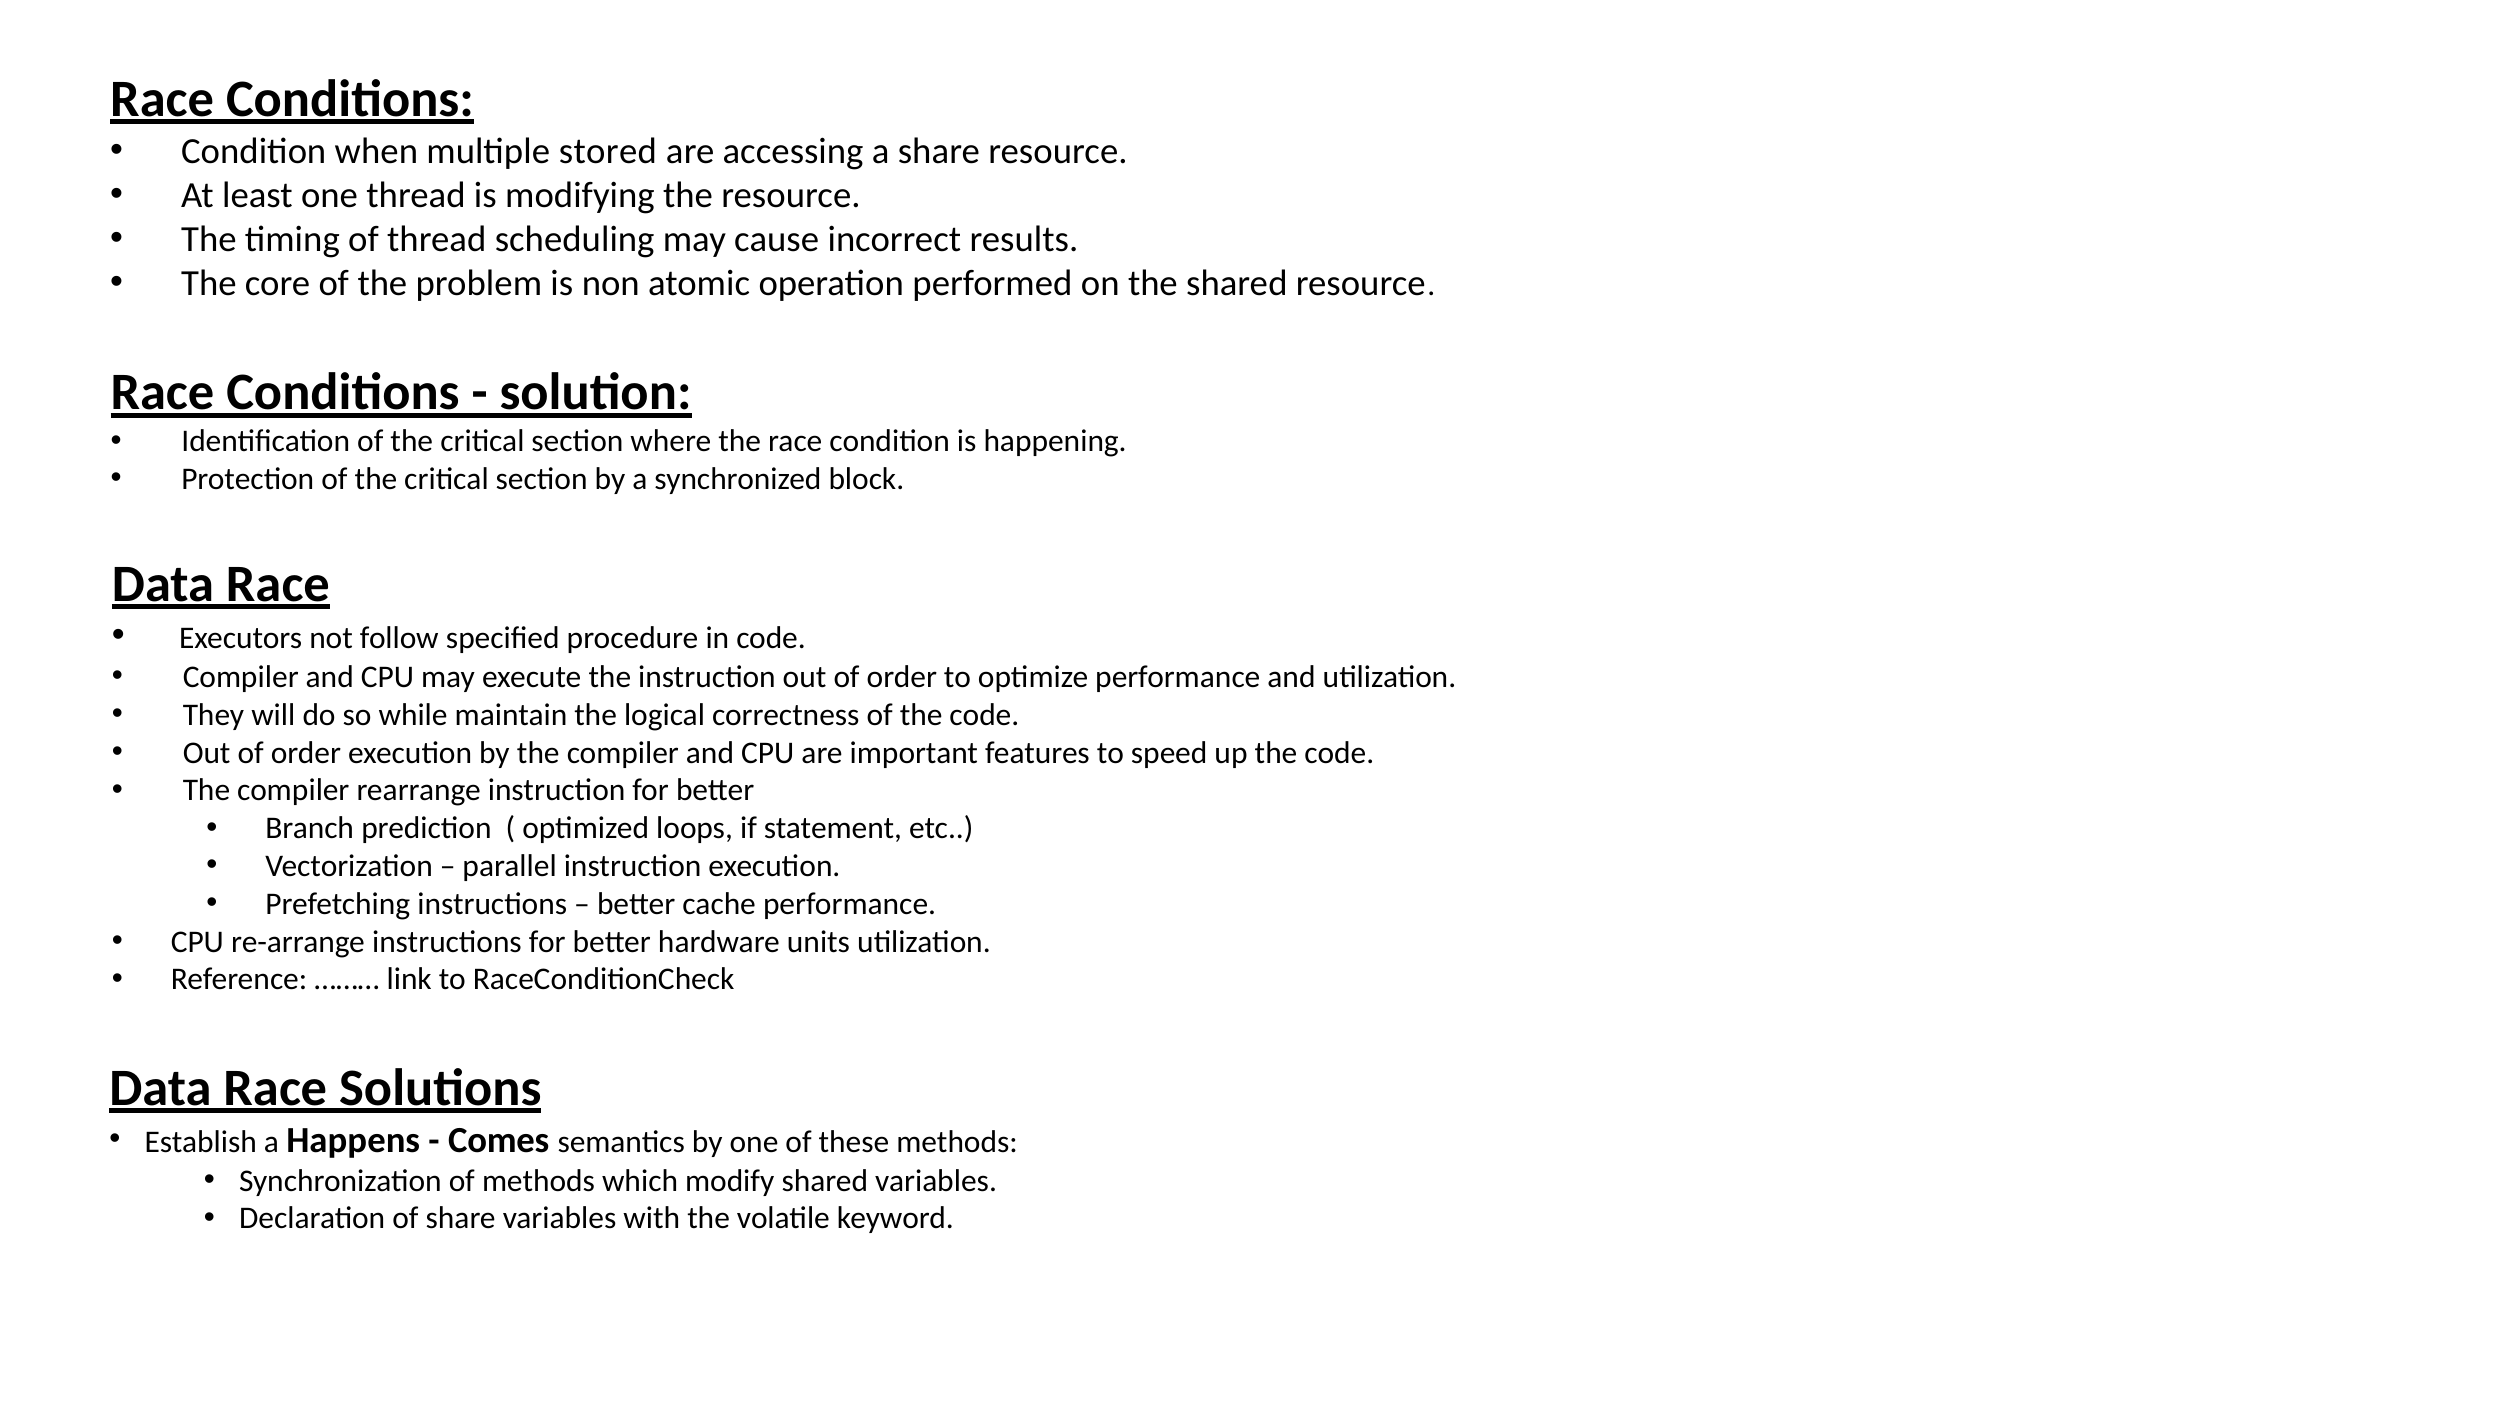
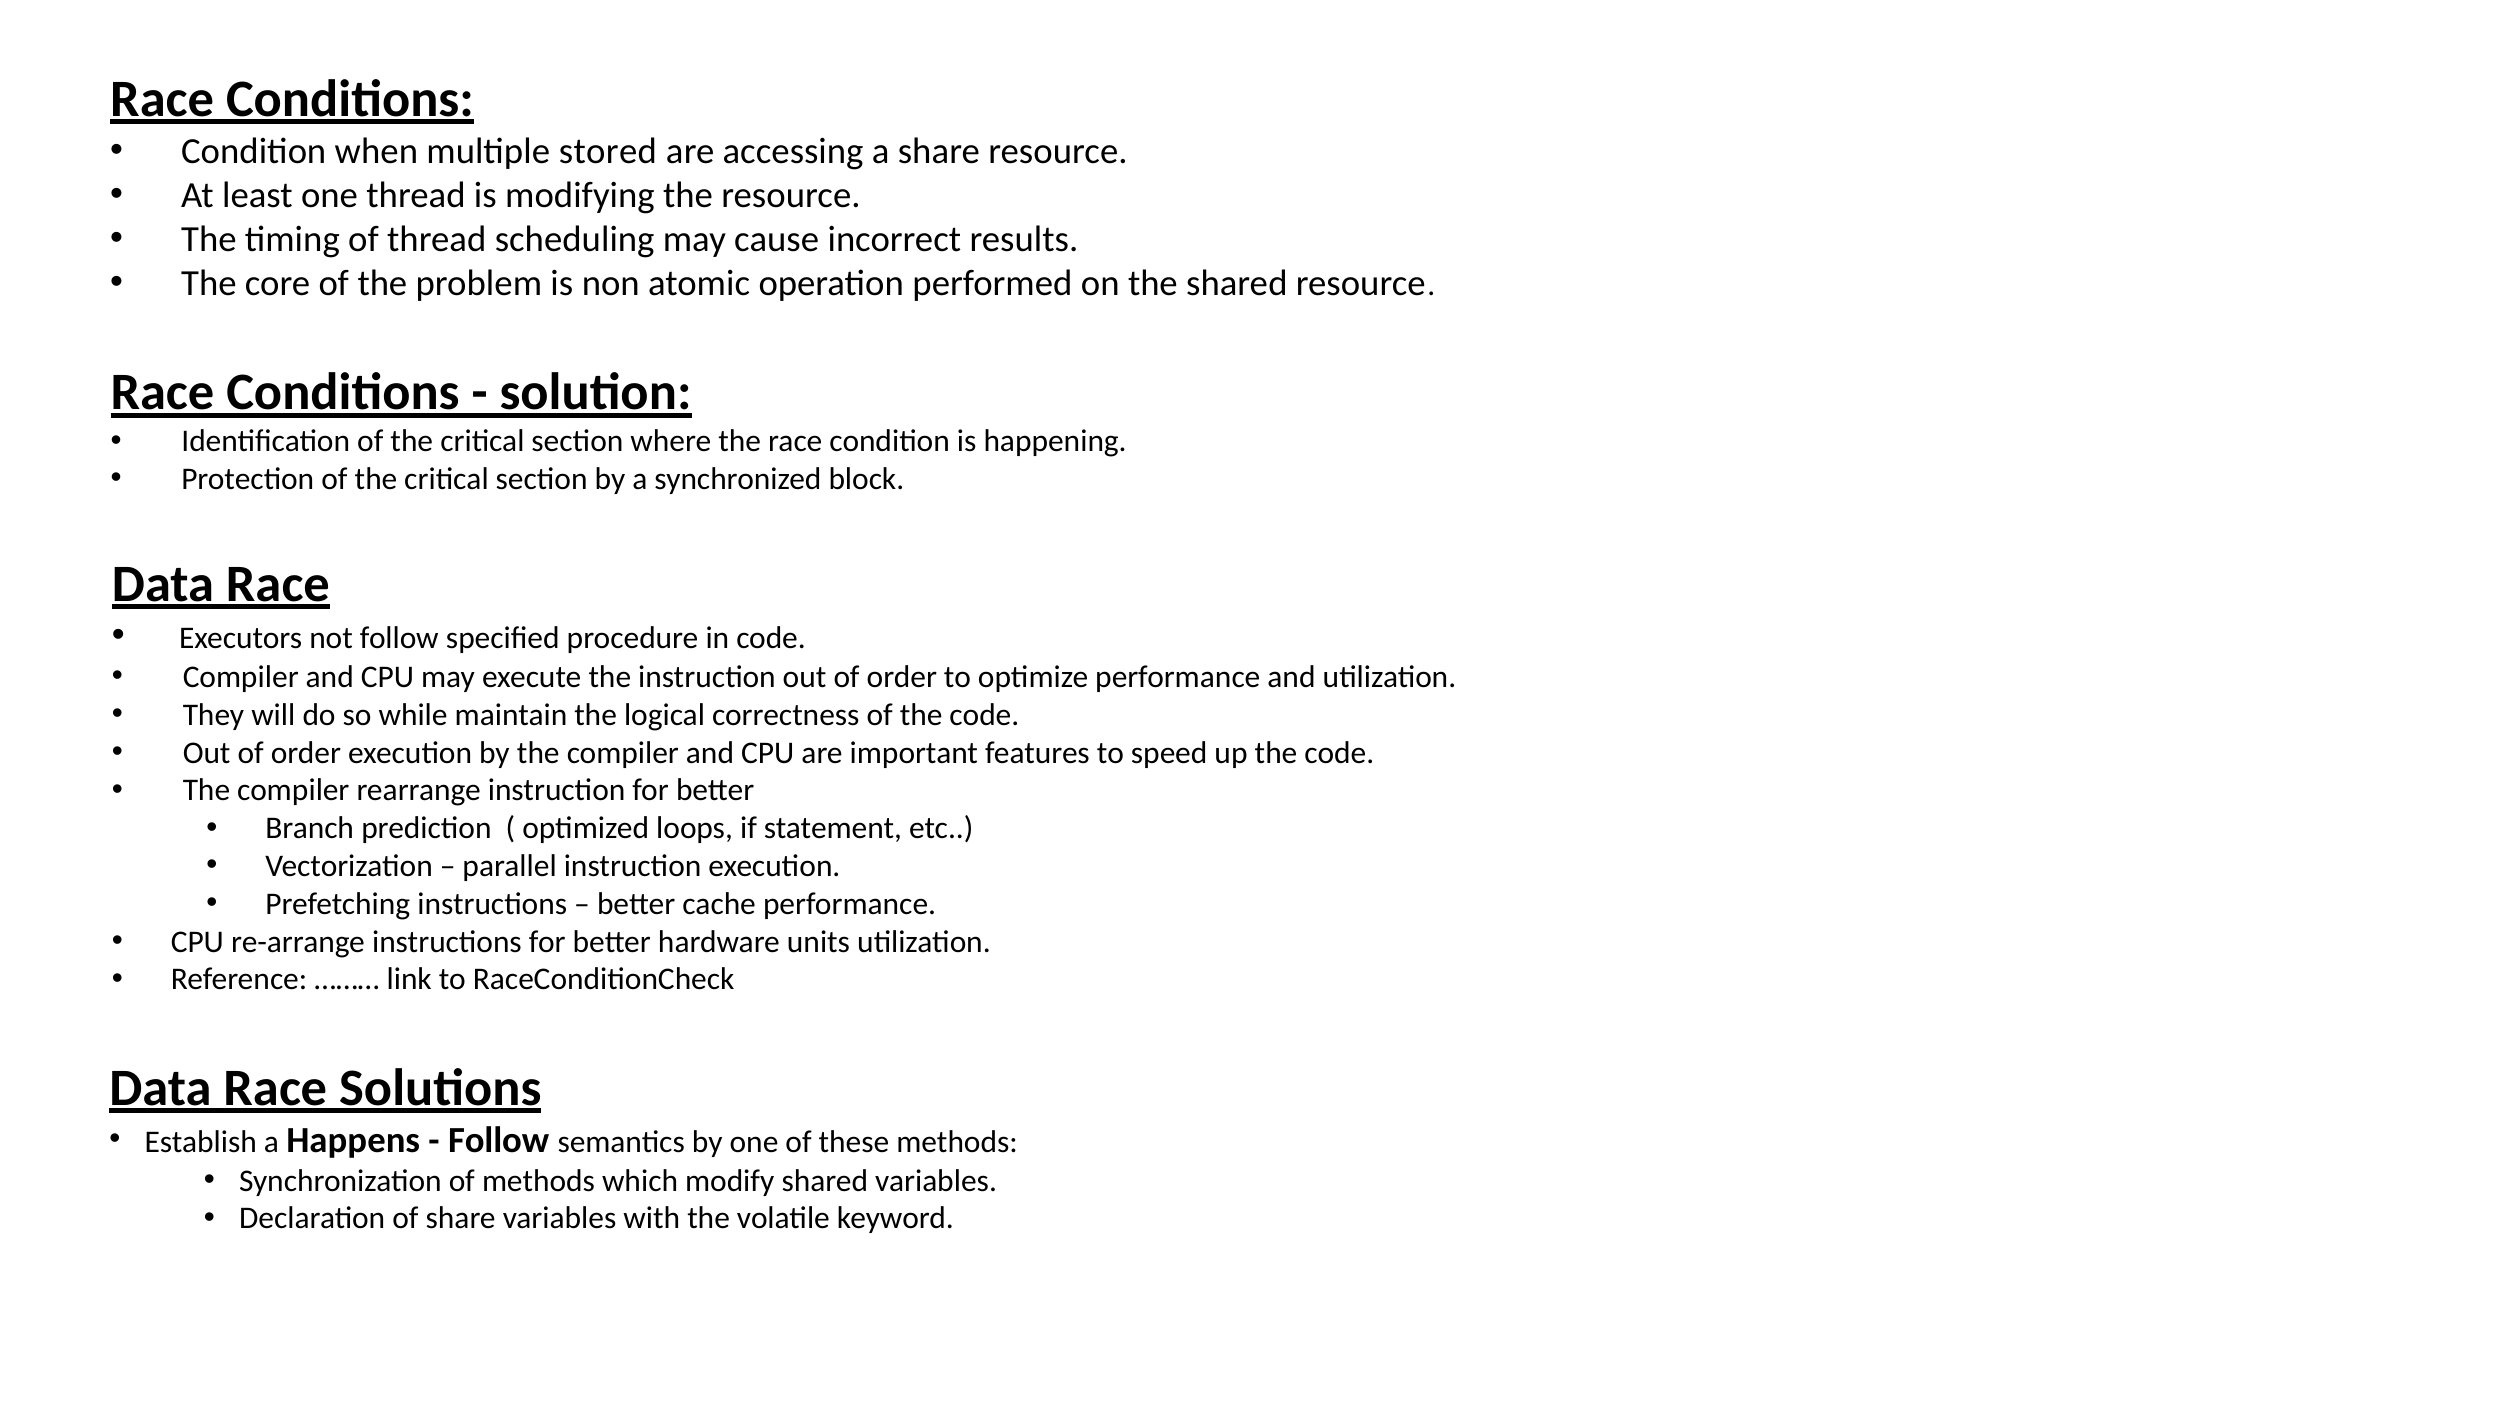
Comes: Comes -> Follow (499, 1140)
